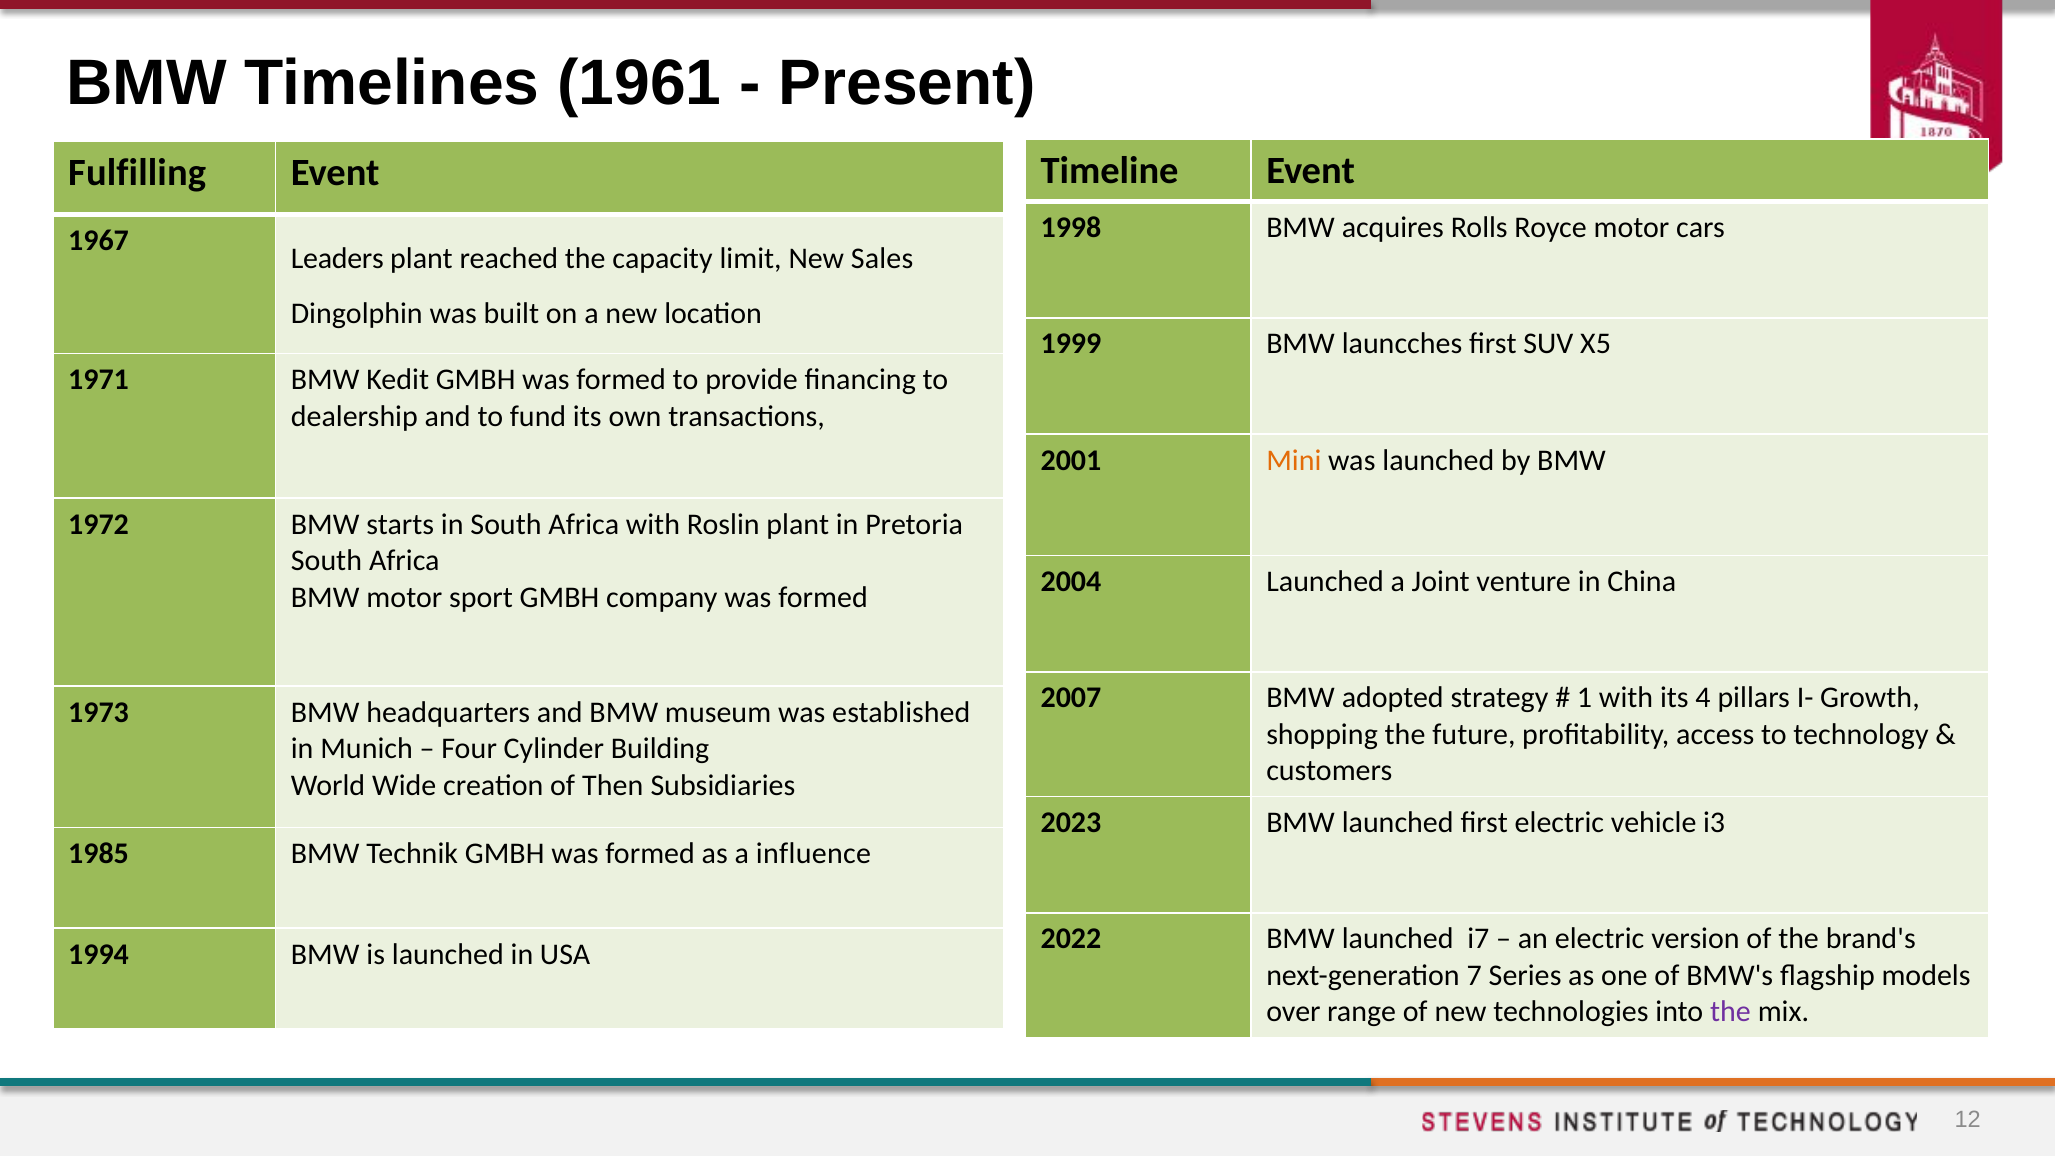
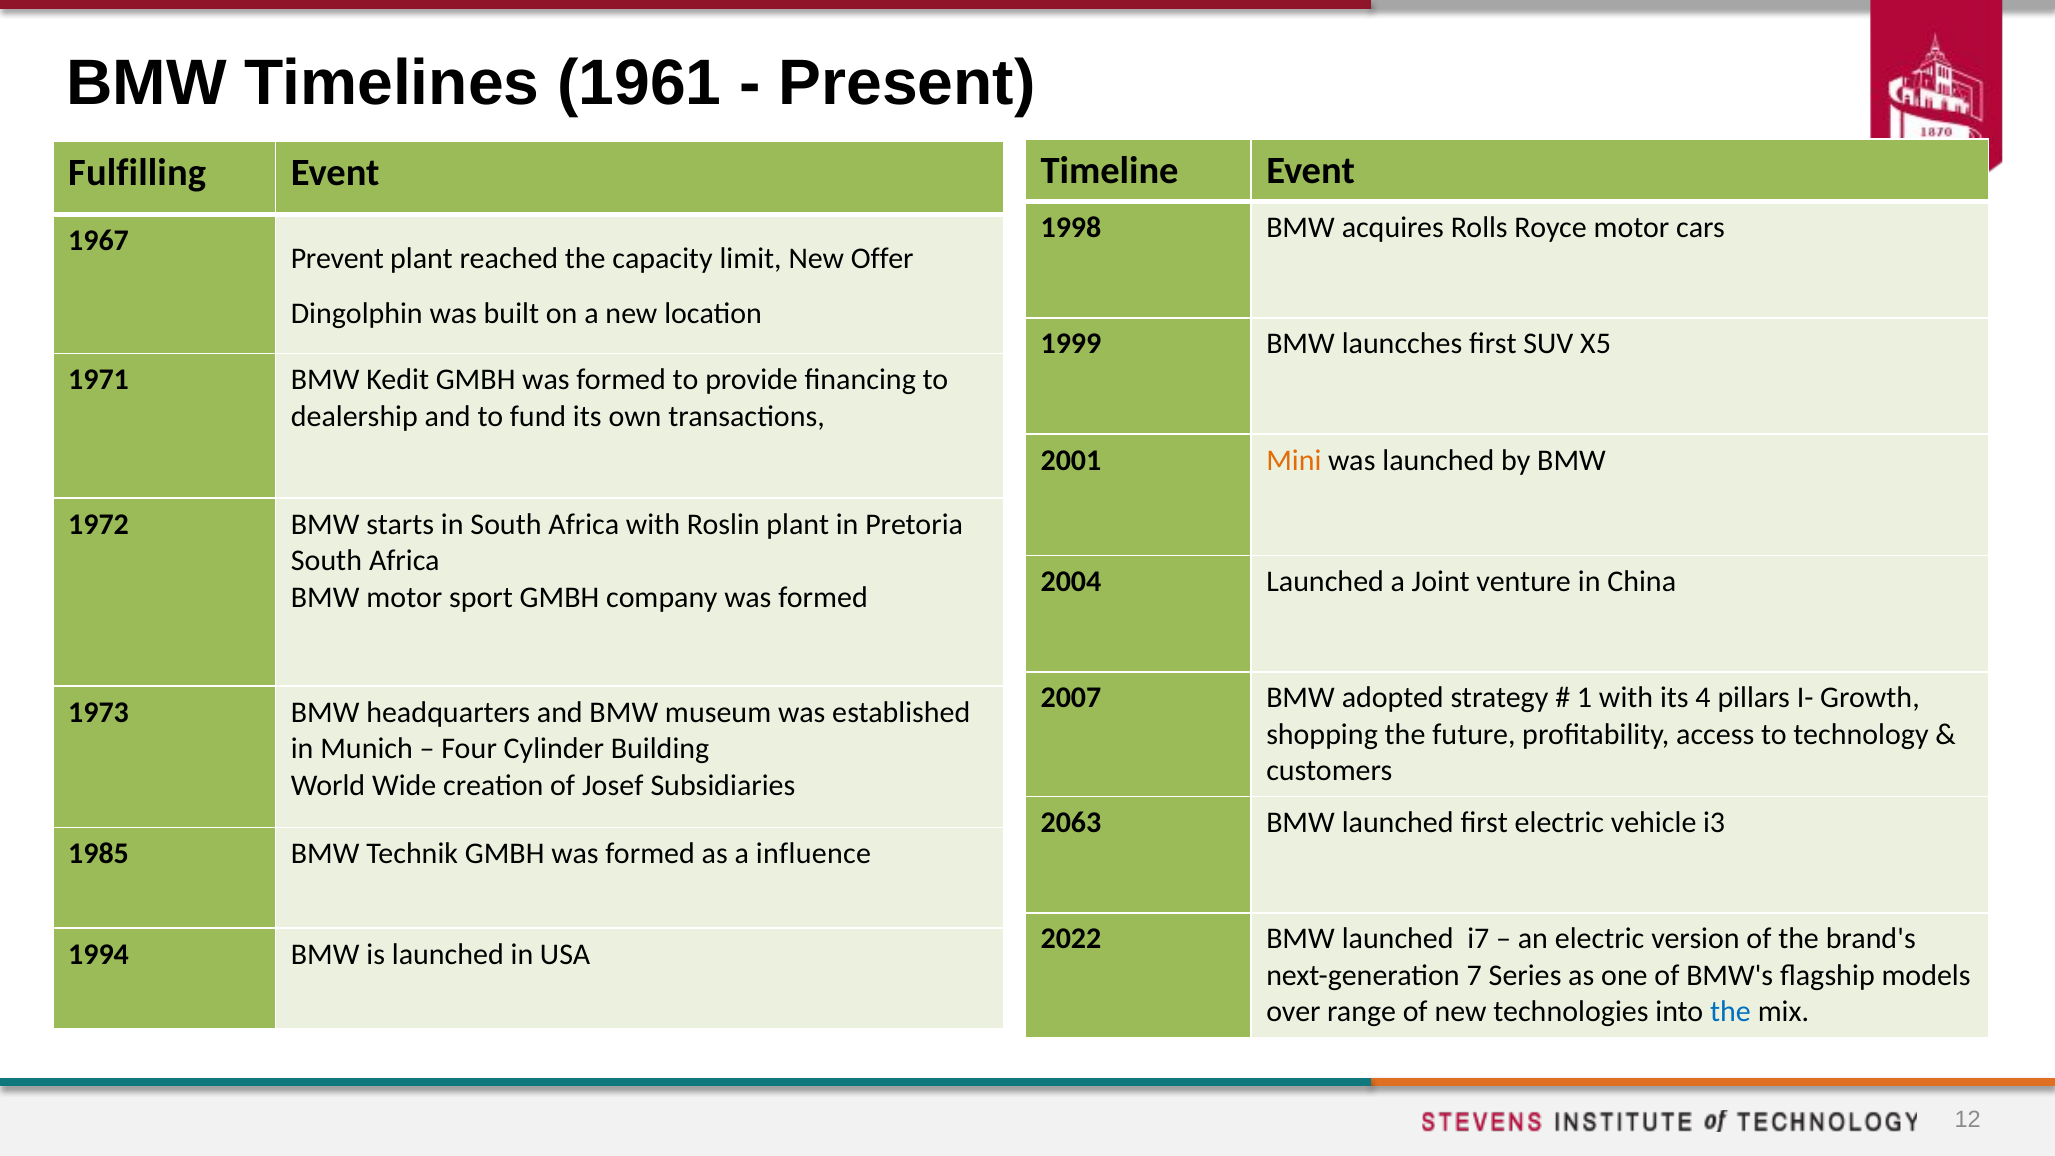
Leaders: Leaders -> Prevent (337, 259)
Sales: Sales -> Offer (882, 259)
Then: Then -> Josef (613, 785)
2023: 2023 -> 2063 (1071, 823)
the colour: purple -> blue (1730, 1012)
